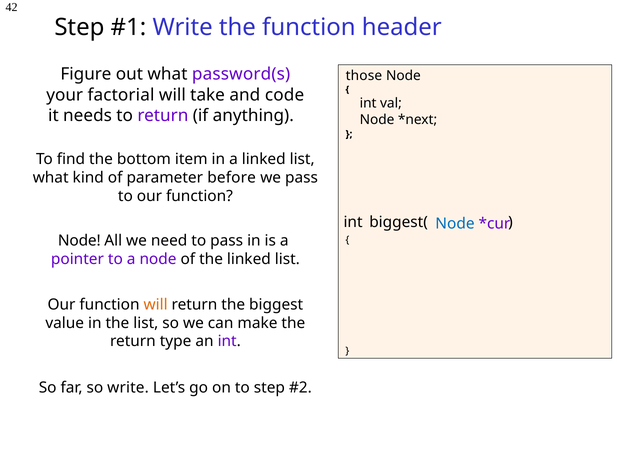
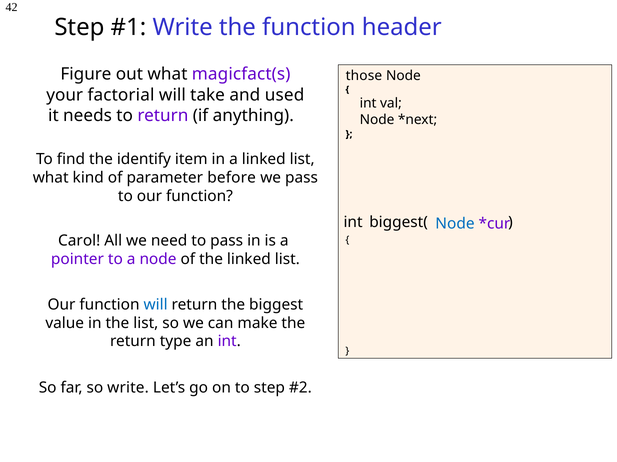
password(s: password(s -> magicfact(s (241, 74)
code: code -> used (285, 95)
bottom: bottom -> identify (144, 159)
Node: Node -> Carol (79, 241)
will colour: orange -> blue (156, 305)
